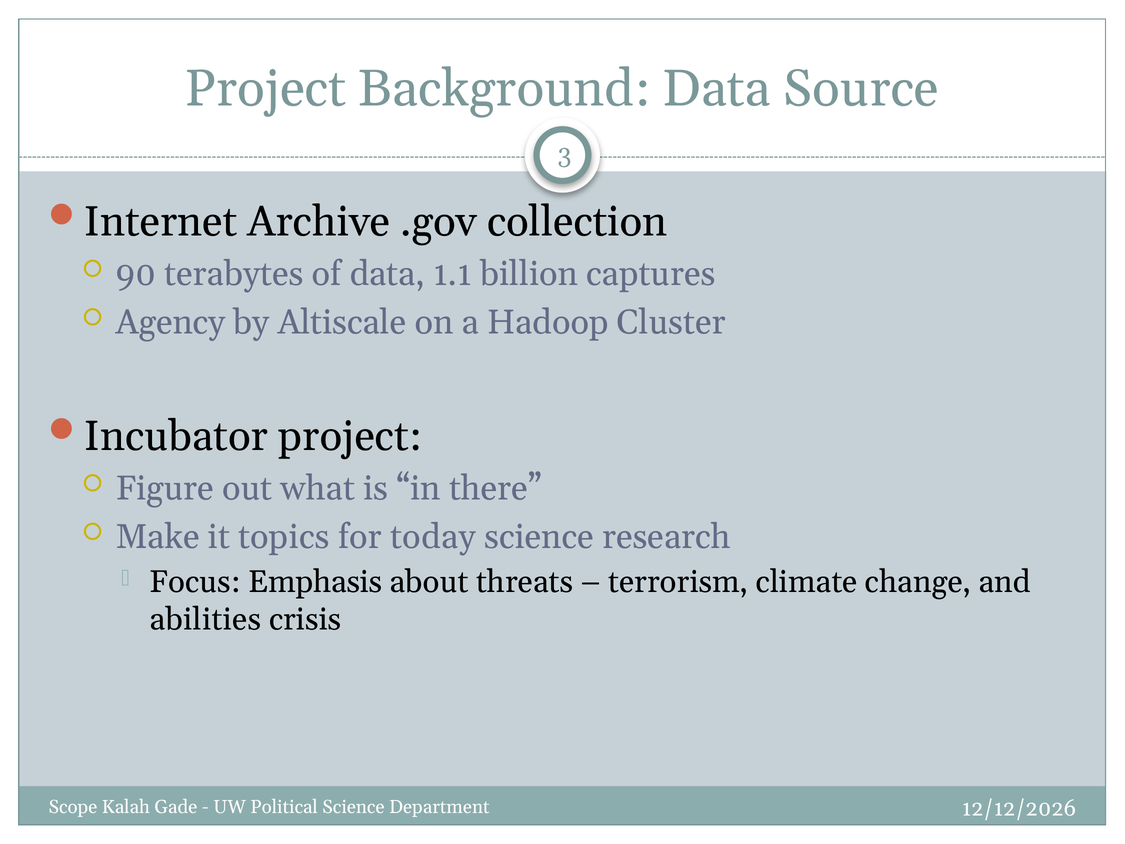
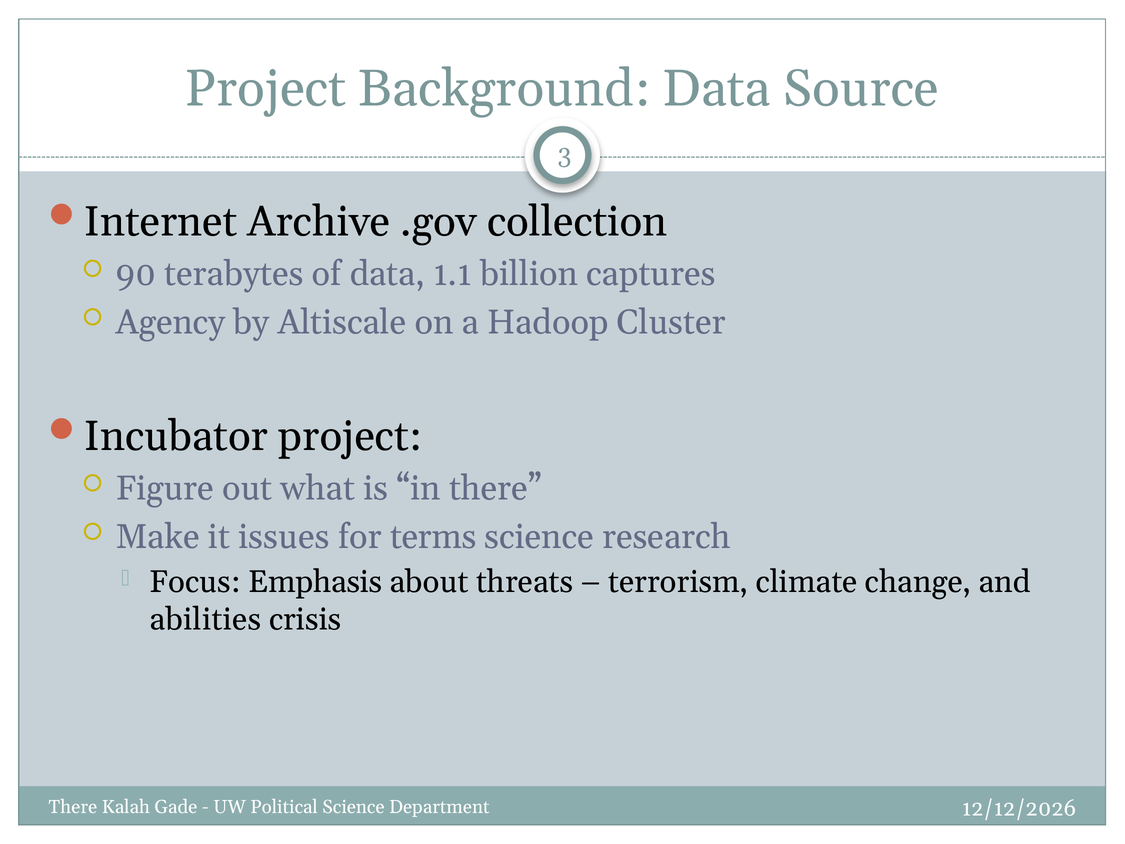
topics: topics -> issues (284, 537)
today: today -> terms (433, 537)
Scope: Scope -> There (73, 807)
